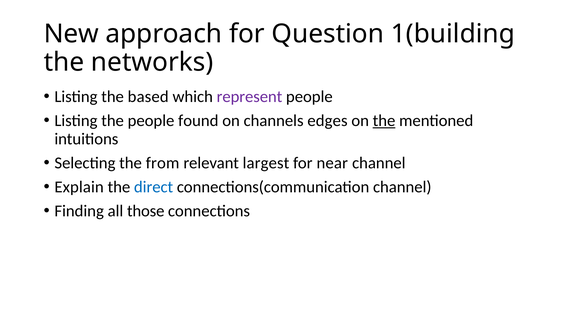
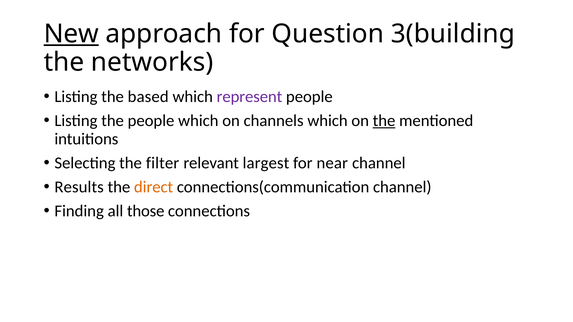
New underline: none -> present (71, 34)
1(building: 1(building -> 3(building (453, 34)
people found: found -> which (198, 121)
channels edges: edges -> which (328, 121)
from: from -> filter (163, 163)
Explain: Explain -> Results (79, 187)
direct colour: blue -> orange (154, 187)
